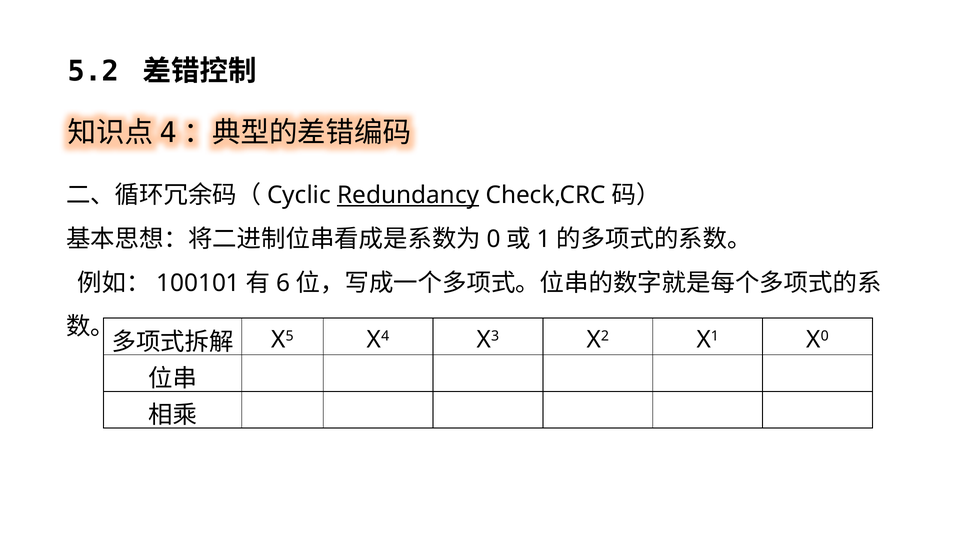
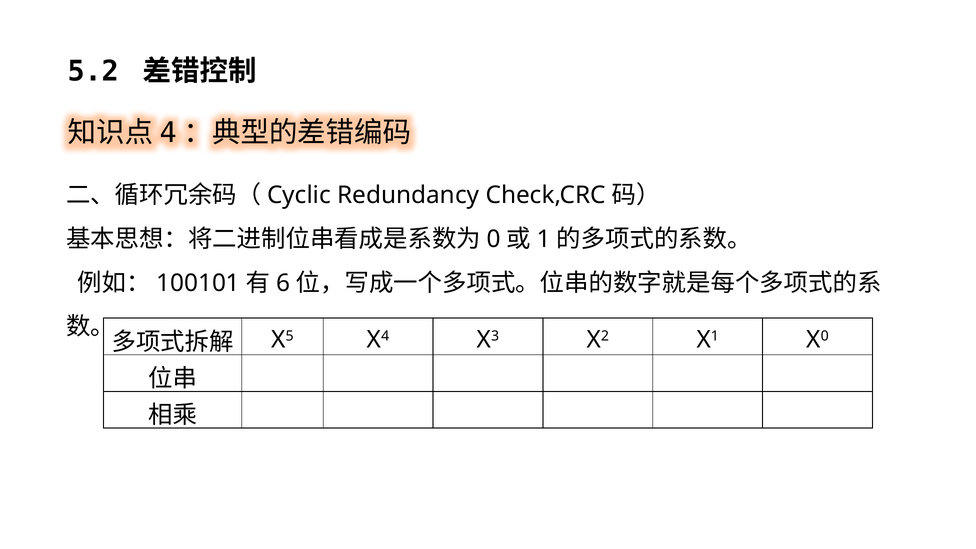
Redundancy underline: present -> none (408, 195)
